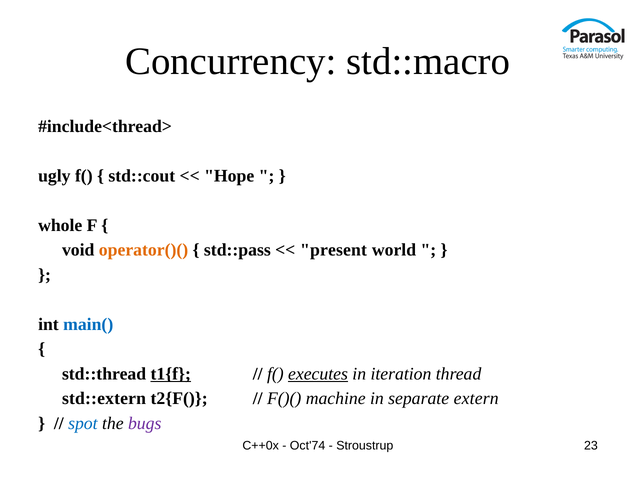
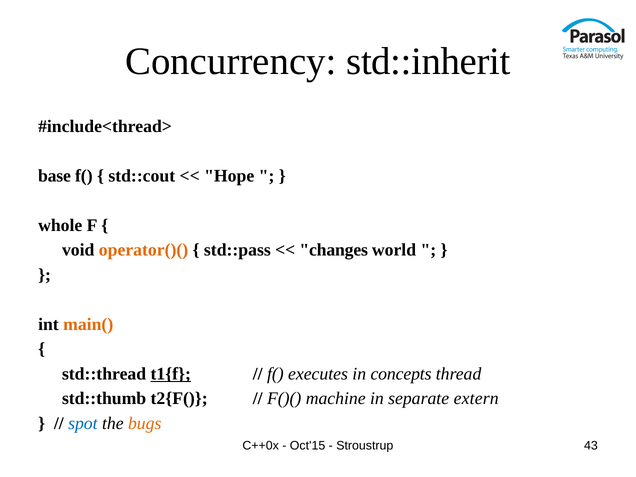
std::macro: std::macro -> std::inherit (428, 62)
ugly: ugly -> base (54, 176)
present: present -> changes (334, 250)
main( colour: blue -> orange (88, 324)
executes underline: present -> none (318, 374)
iteration: iteration -> concepts (401, 374)
std::extern: std::extern -> std::thumb (104, 398)
bugs colour: purple -> orange (145, 423)
Oct'74: Oct'74 -> Oct'15 (308, 446)
23: 23 -> 43 (591, 446)
